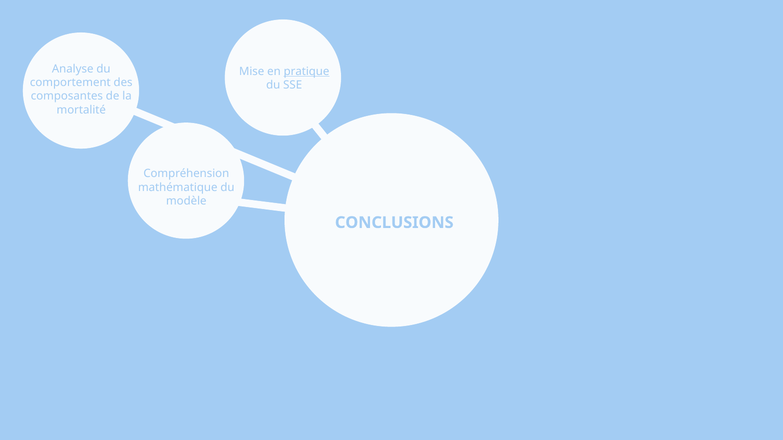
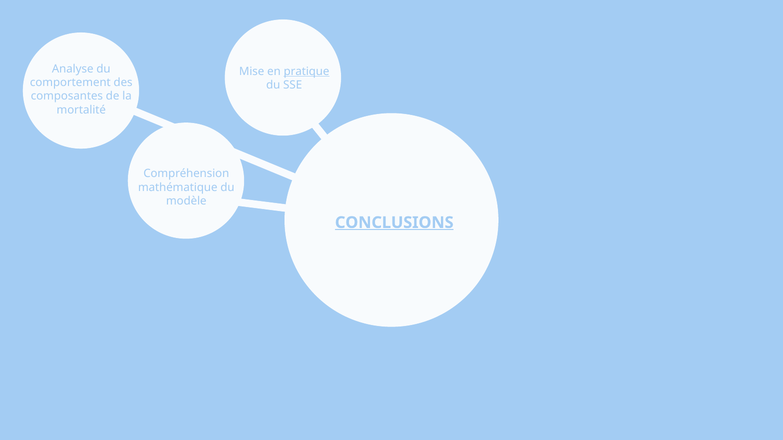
CONCLUSIONS underline: none -> present (394, 223)
